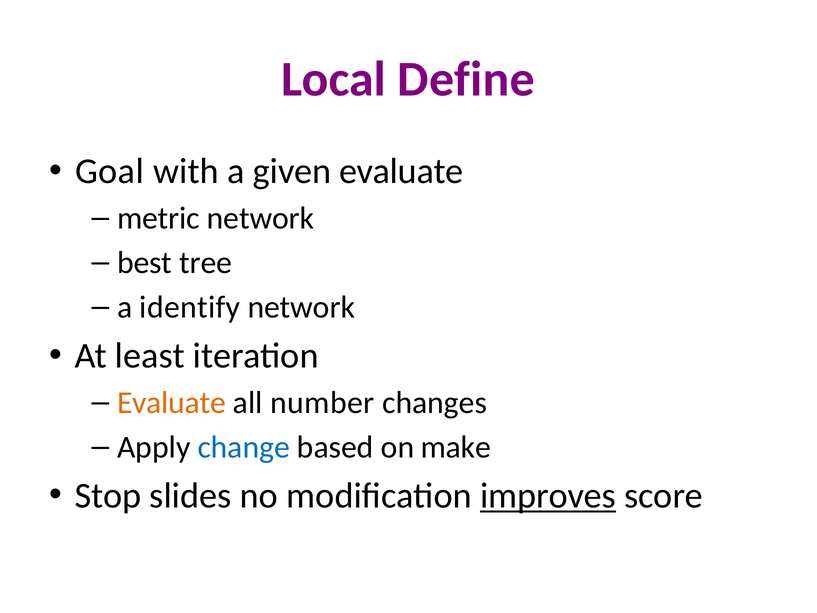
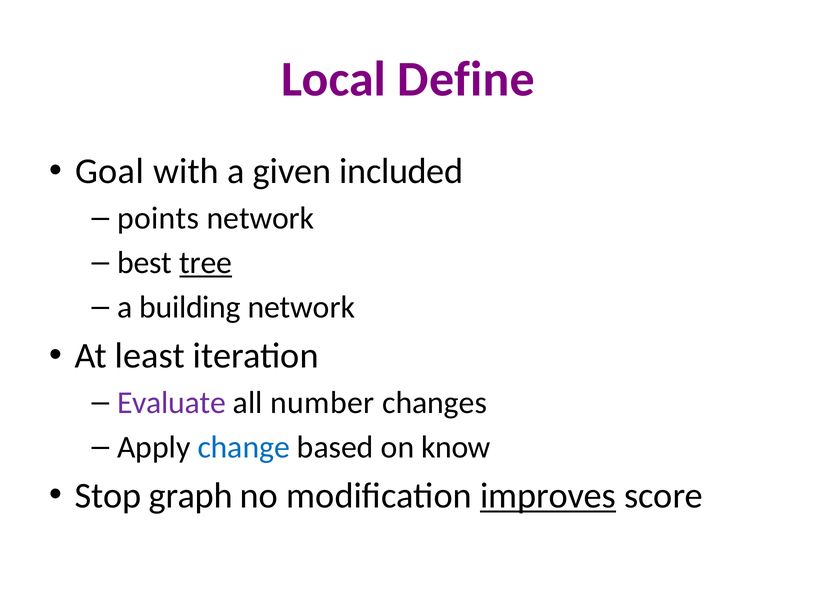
given evaluate: evaluate -> included (401, 171)
metric: metric -> points (158, 218)
tree underline: none -> present (206, 263)
identify: identify -> building (190, 307)
Evaluate colour: orange -> purple (172, 403)
make: make -> know (456, 447)
slides: slides -> graph (191, 496)
